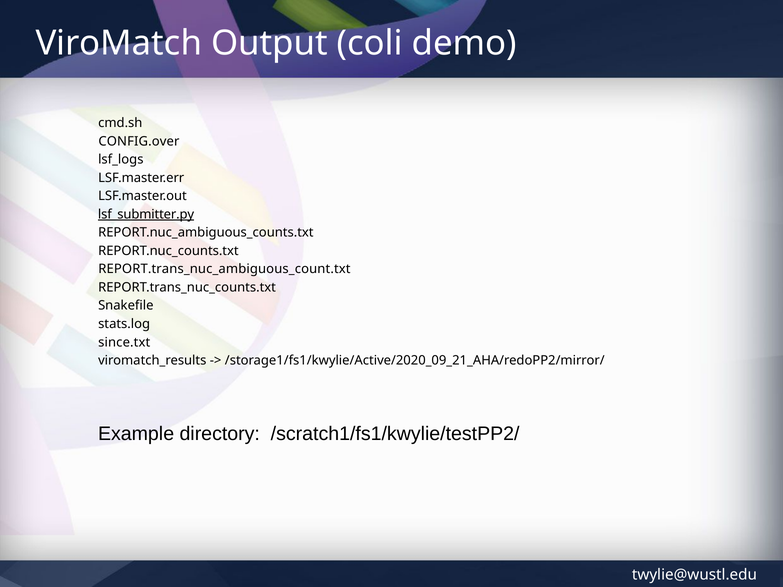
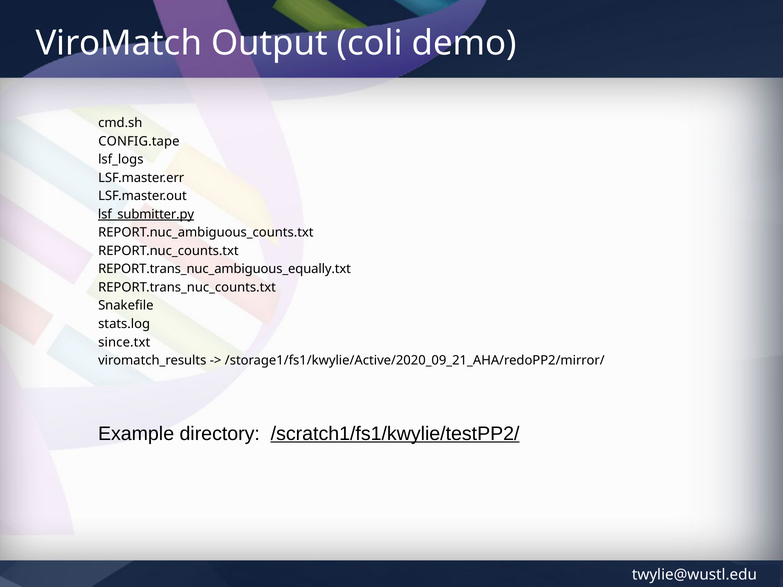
CONFIG.over: CONFIG.over -> CONFIG.tape (139, 141)
REPORT.trans_nuc_ambiguous_count.txt: REPORT.trans_nuc_ambiguous_count.txt -> REPORT.trans_nuc_ambiguous_equally.txt (225, 269)
/scratch1/fs1/kwylie/testPP2/ underline: none -> present (395, 434)
